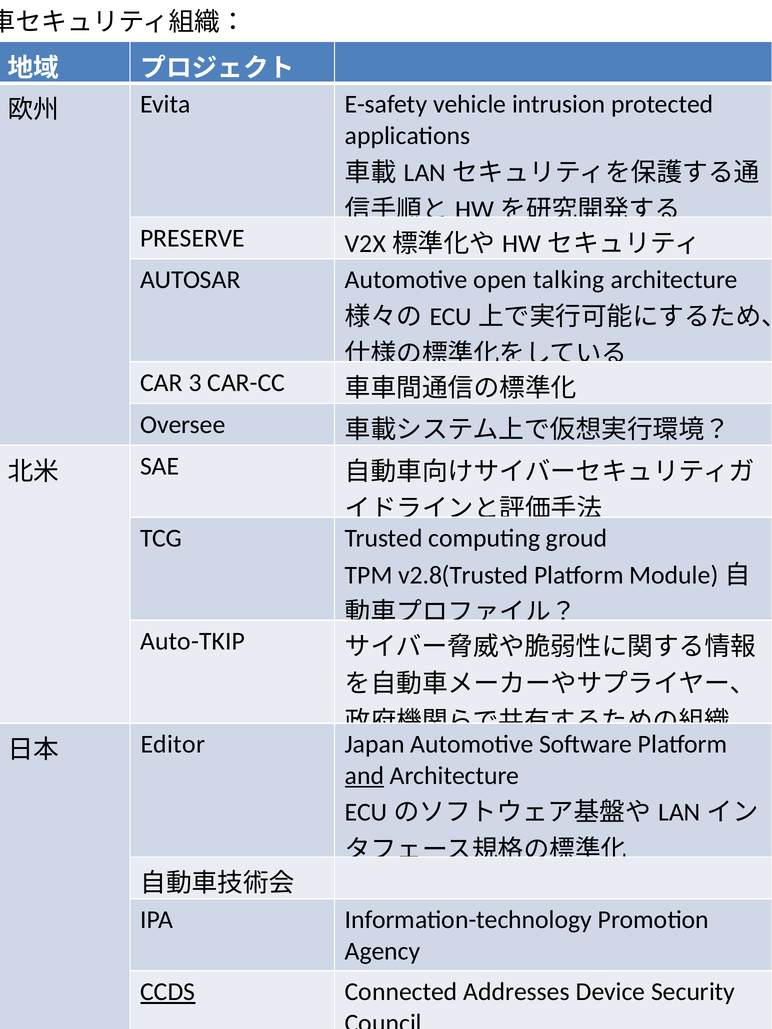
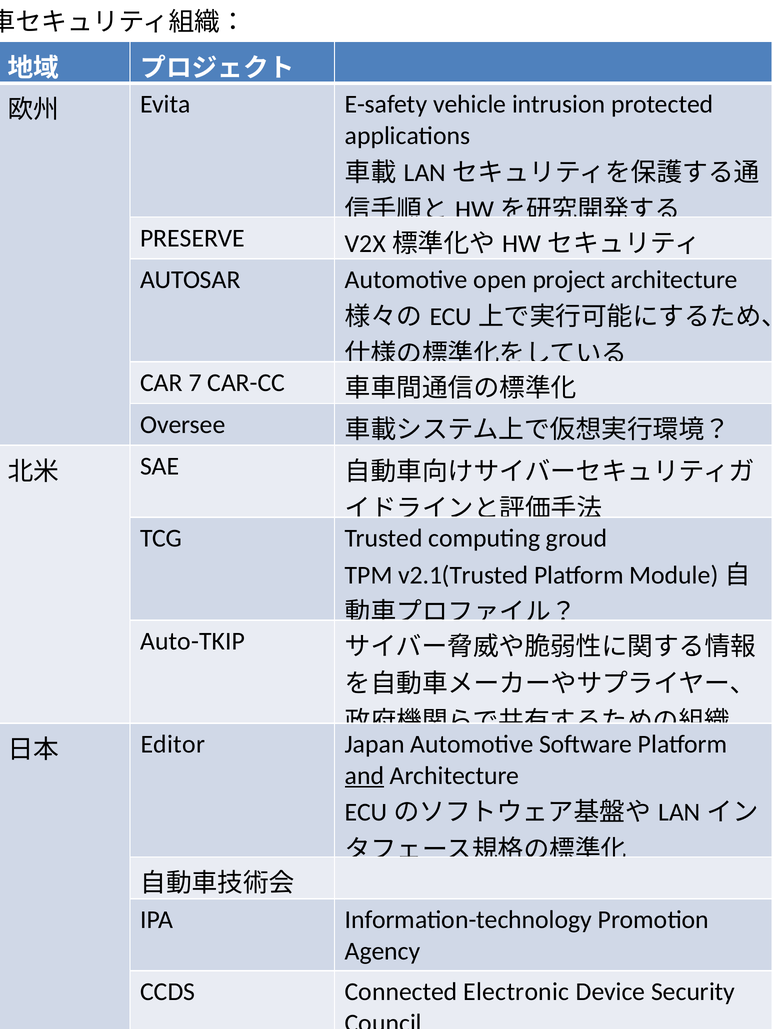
talking: talking -> project (569, 280)
3: 3 -> 7 (195, 383)
v2.8(Trusted: v2.8(Trusted -> v2.1(Trusted (463, 575)
CCDS underline: present -> none (168, 992)
Addresses: Addresses -> Electronic (516, 992)
